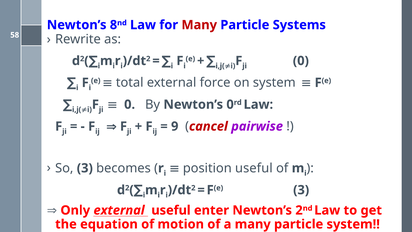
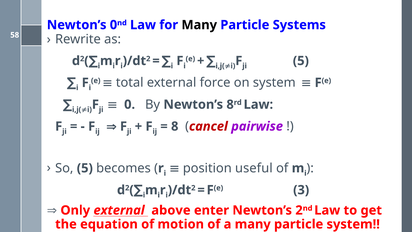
Newton’s 8: 8 -> 0 (113, 25)
Many colour: red -> black (199, 25)
0: 0 -> 5 (301, 61)
Newton’s 0: 0 -> 8 (230, 104)
9: 9 -> 8 (175, 126)
So 3: 3 -> 5 (85, 168)
external useful: useful -> above (171, 210)
